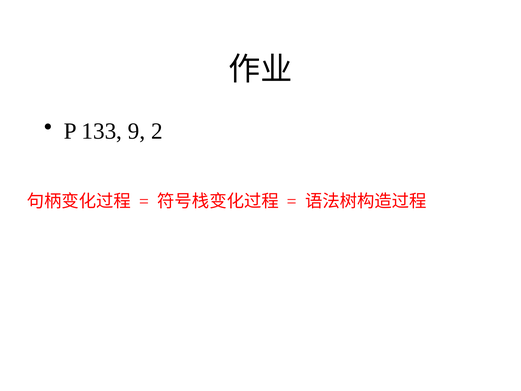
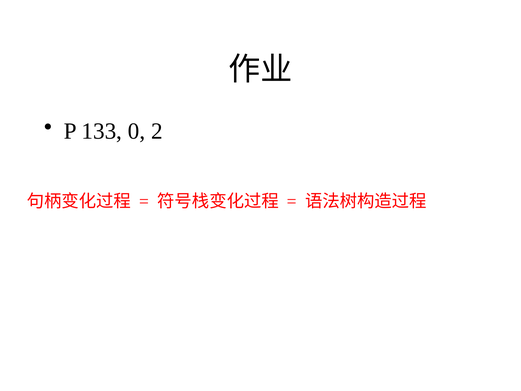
9: 9 -> 0 (137, 131)
